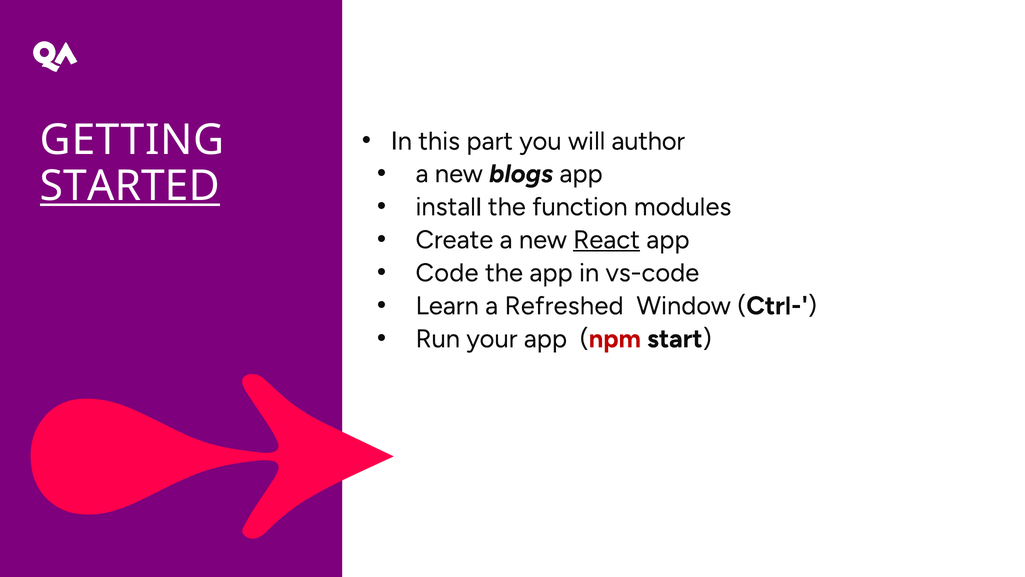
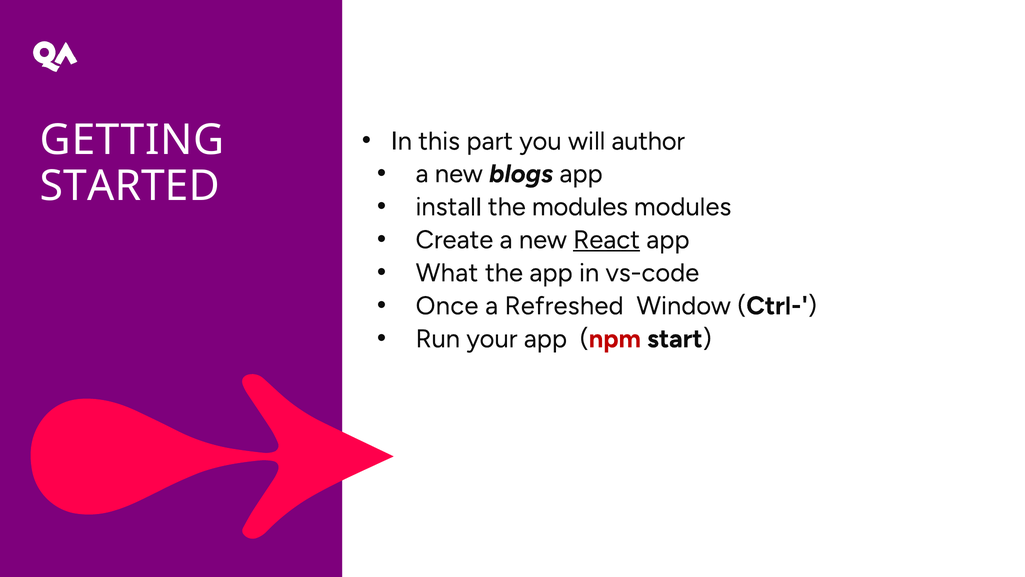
STARTED underline: present -> none (130, 186)
the function: function -> modules (580, 207)
Code: Code -> What (447, 273)
Learn: Learn -> Once (447, 306)
